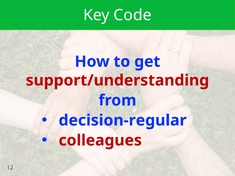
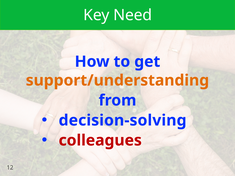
Code: Code -> Need (133, 15)
support/understanding colour: red -> orange (117, 80)
decision-regular: decision-regular -> decision-solving (123, 121)
